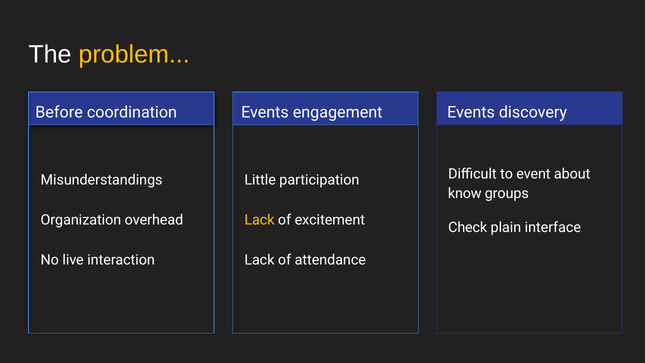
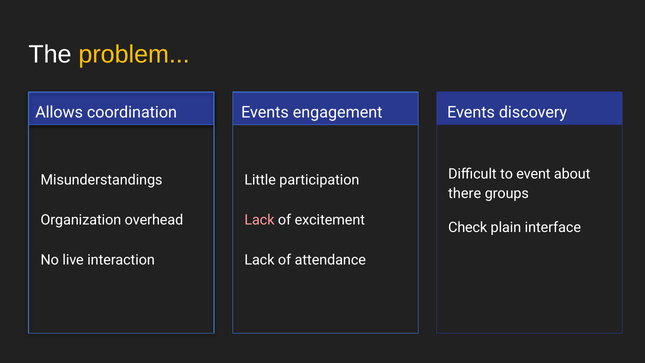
Before: Before -> Allows (59, 112)
know: know -> there (465, 193)
Lack colour: yellow -> pink (259, 220)
